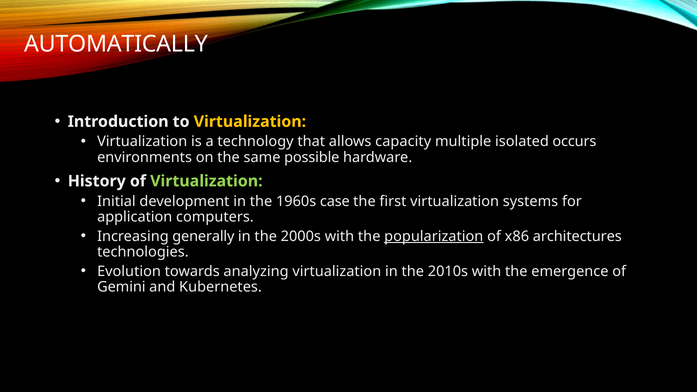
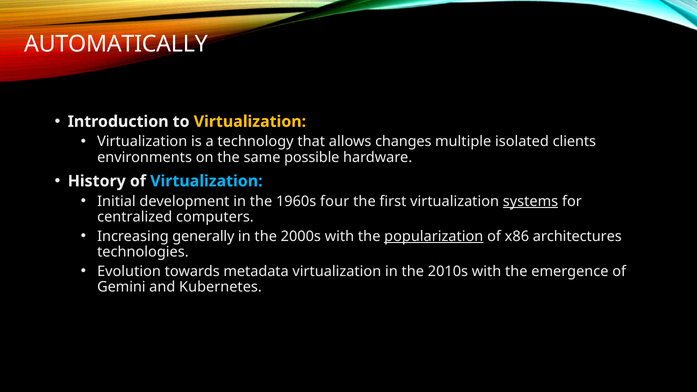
capacity: capacity -> changes (403, 142)
occurs: occurs -> clients (574, 142)
Virtualization colour: light green -> light blue (206, 181)
case: case -> four (335, 201)
systems underline: none -> present (531, 201)
application: application -> centralized (135, 217)
analyzing: analyzing -> metadata (256, 271)
